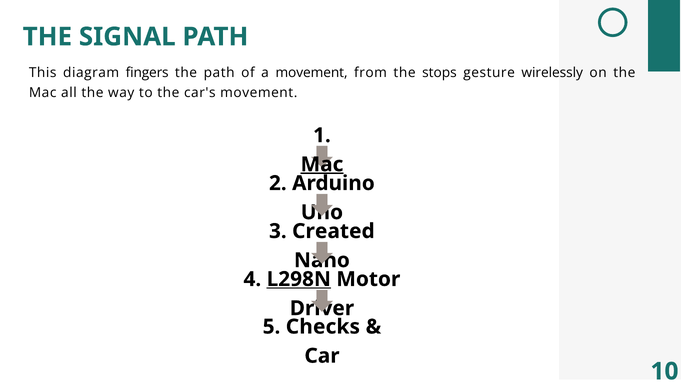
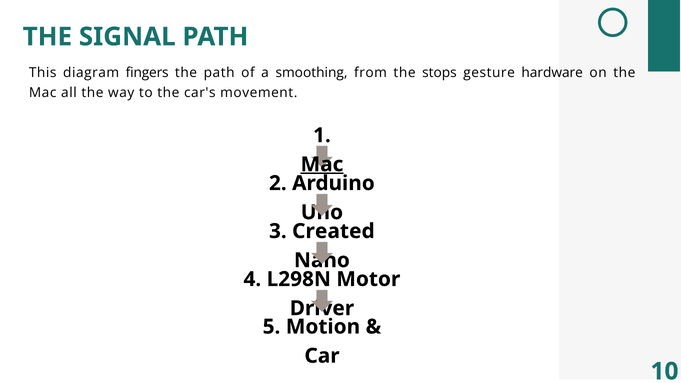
a movement: movement -> smoothing (311, 73)
wirelessly: wirelessly -> hardware (552, 73)
L298N underline: present -> none (299, 279)
Checks: Checks -> Motion (323, 327)
